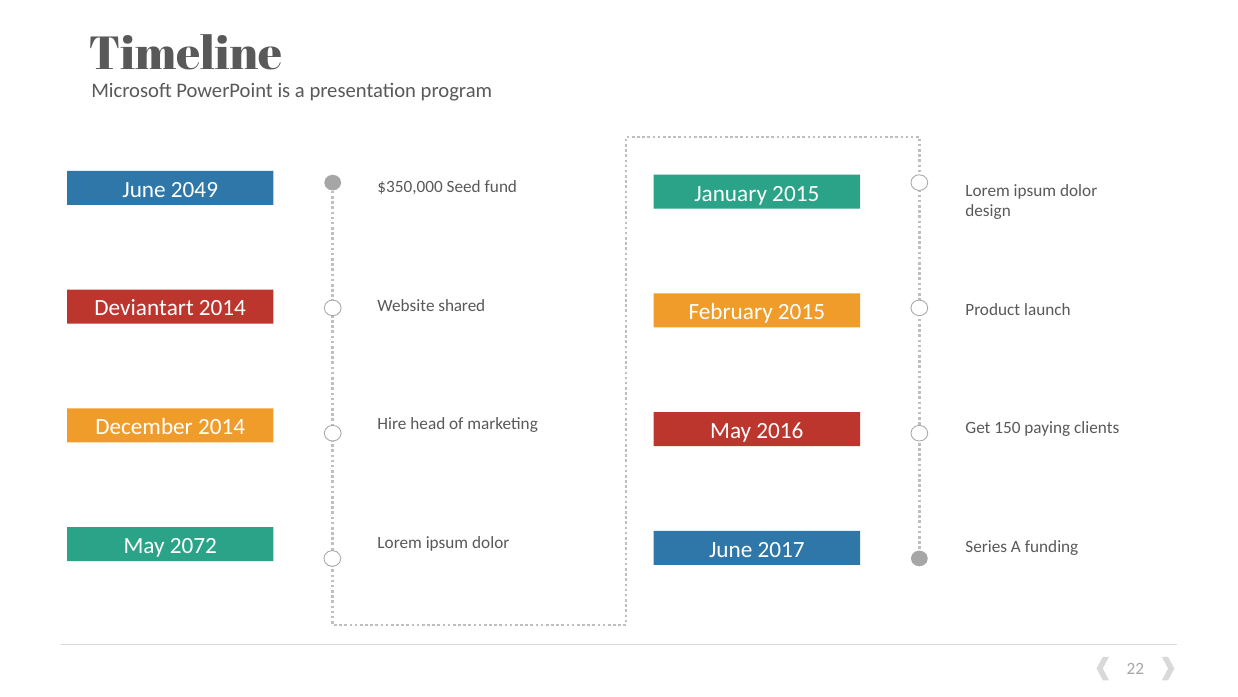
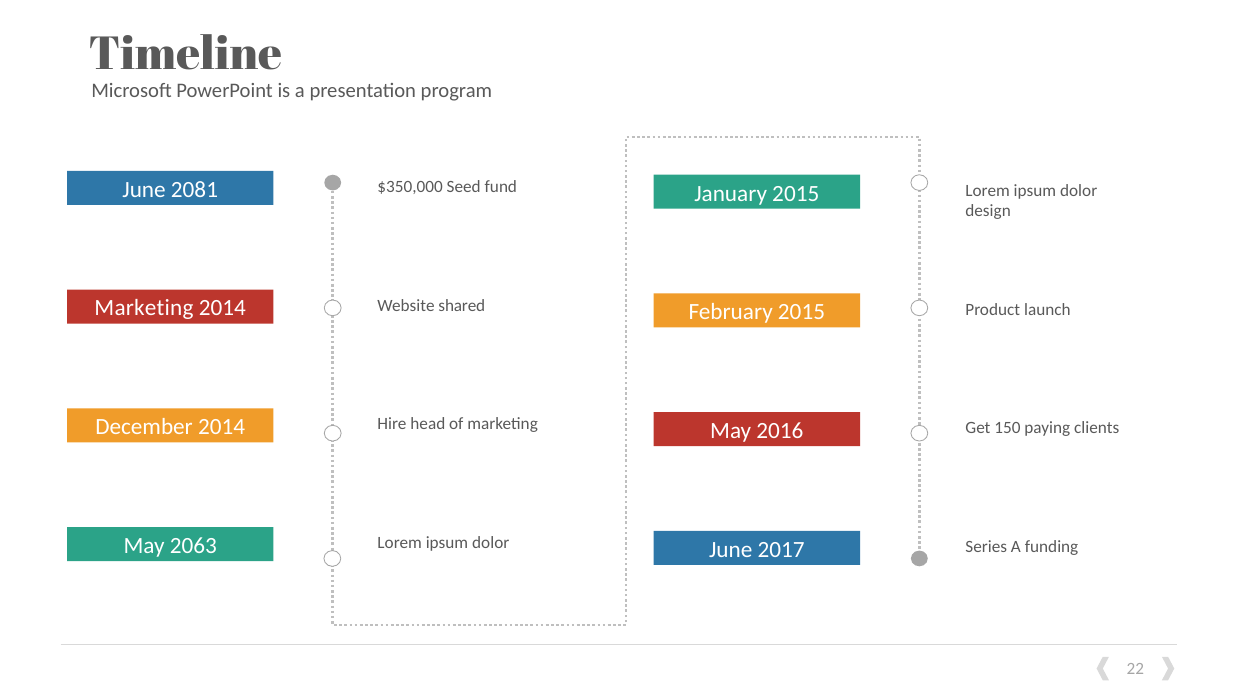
2049: 2049 -> 2081 (194, 189)
Deviantart: Deviantart -> Marketing (144, 308)
2072: 2072 -> 2063 (193, 545)
